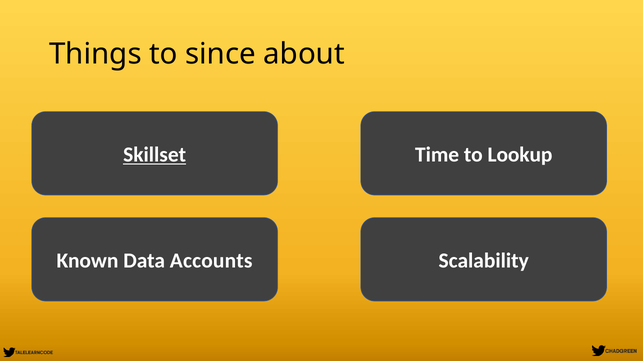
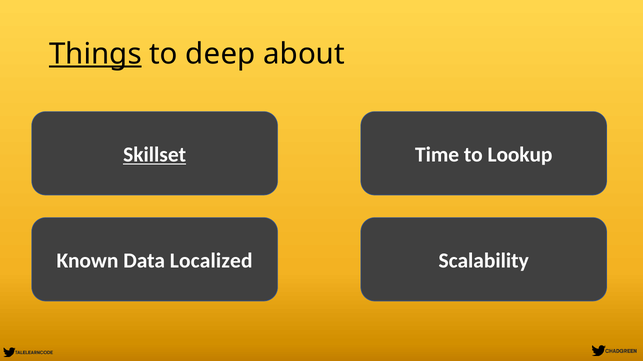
Things underline: none -> present (95, 54)
since: since -> deep (220, 54)
Accounts: Accounts -> Localized (211, 261)
